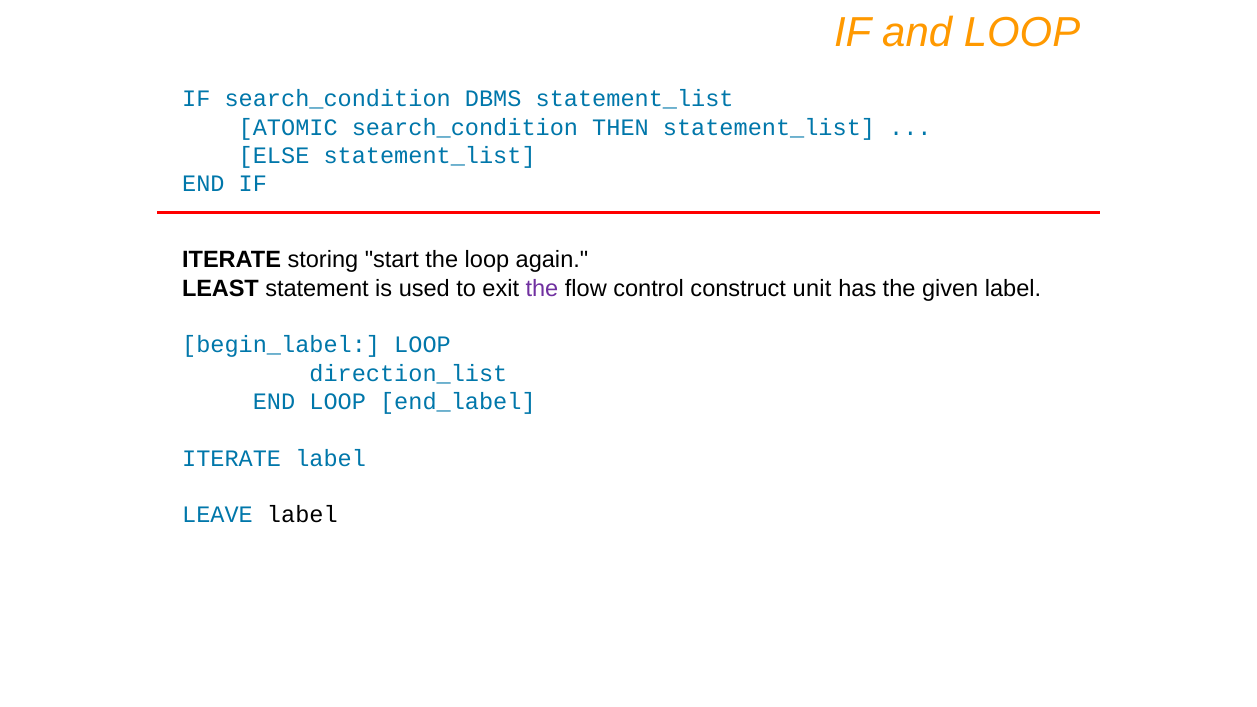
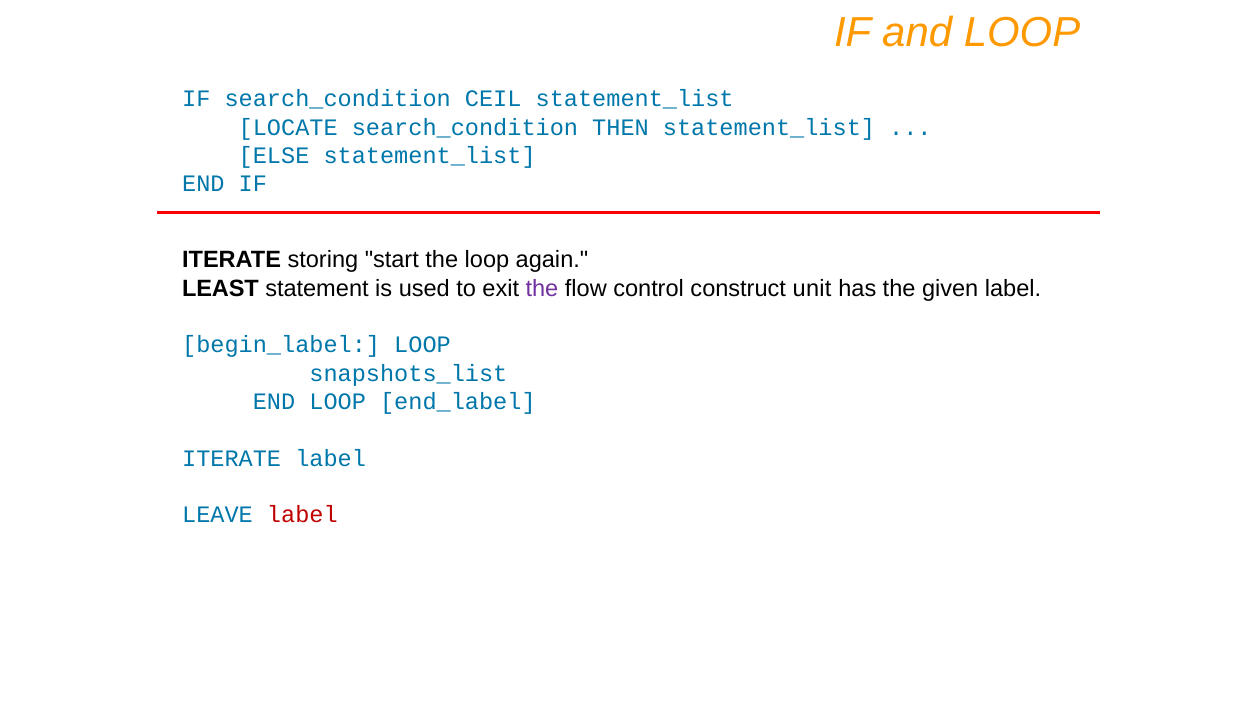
DBMS: DBMS -> CEIL (493, 99)
ATOMIC: ATOMIC -> LOCATE (288, 127)
direction_list: direction_list -> snapshots_list (408, 373)
label colour: black -> red (302, 515)
